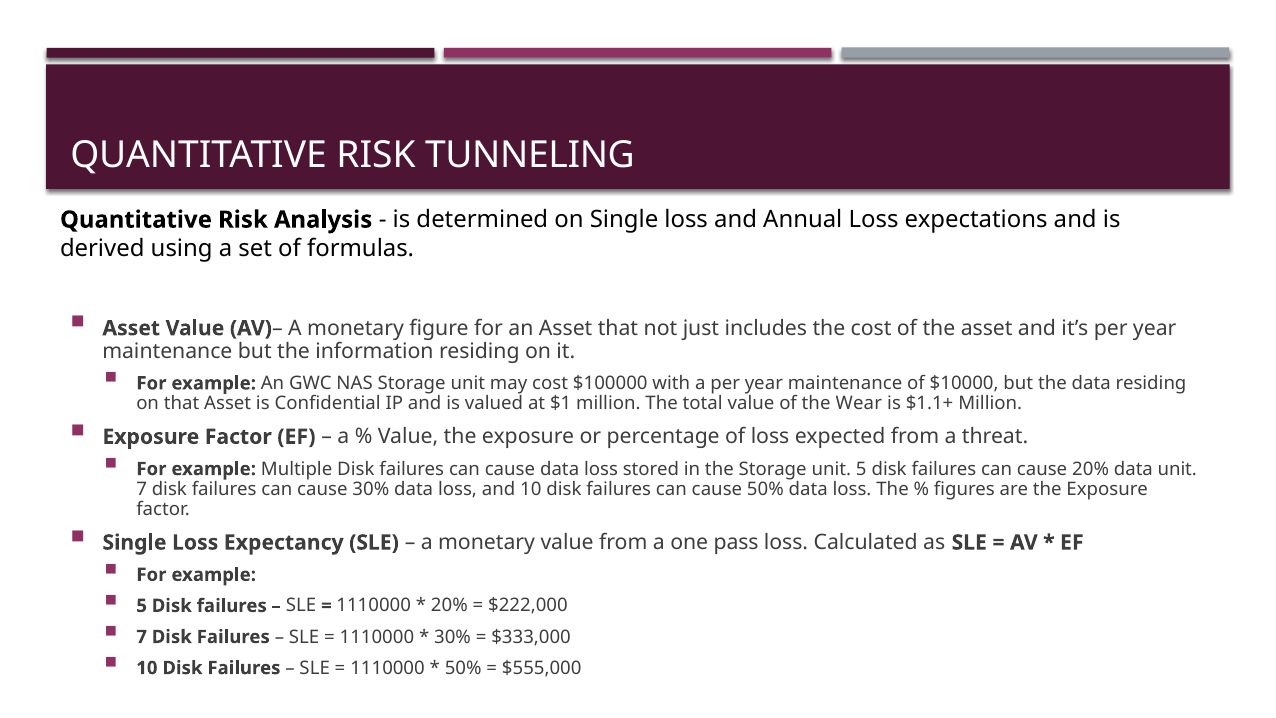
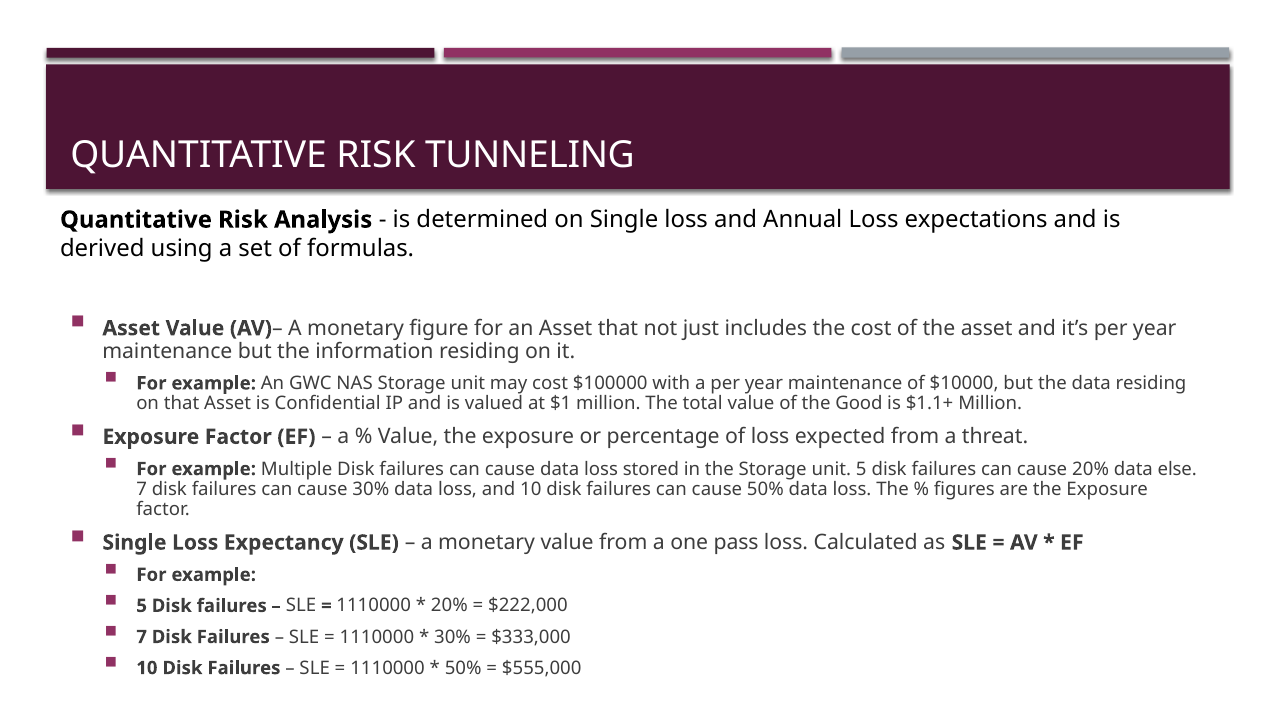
Wear: Wear -> Good (859, 403)
data unit: unit -> else (1177, 469)
